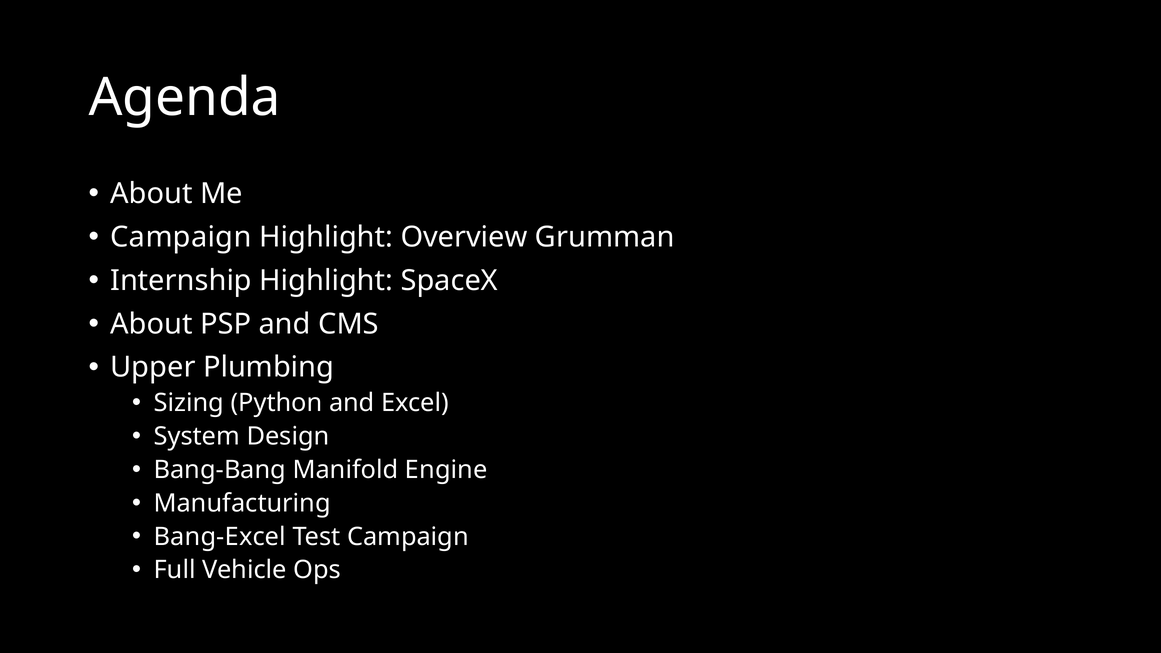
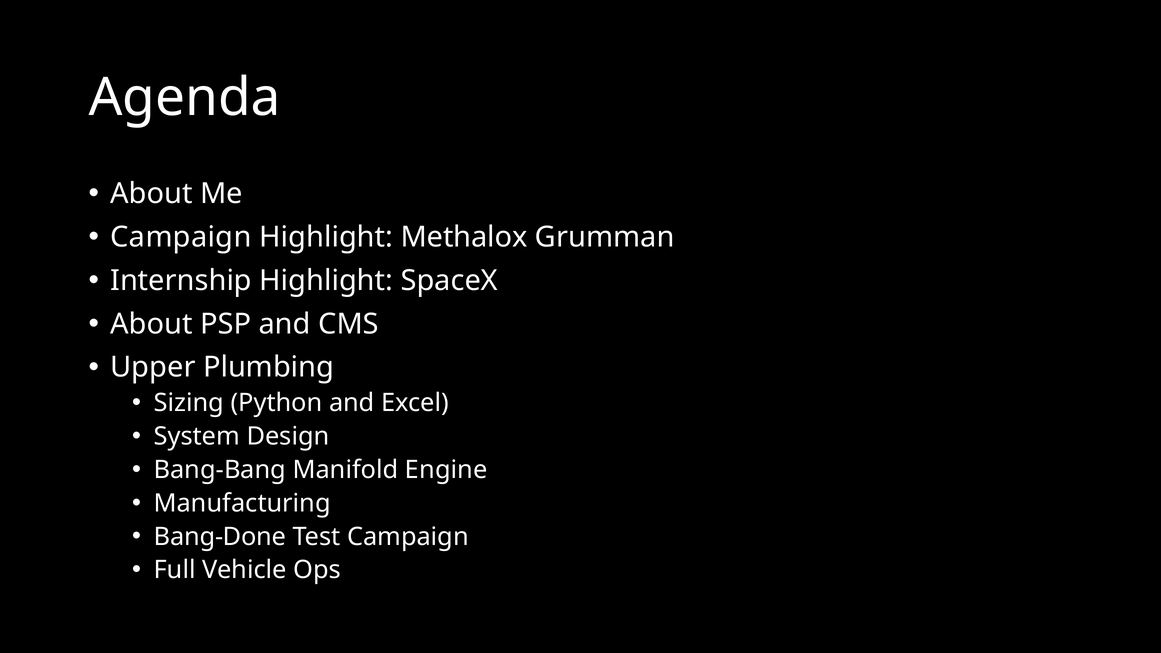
Overview: Overview -> Methalox (464, 237)
Bang-Excel: Bang-Excel -> Bang-Done (220, 537)
